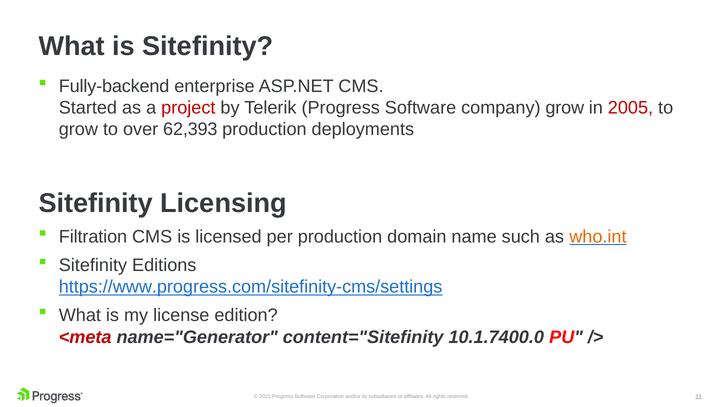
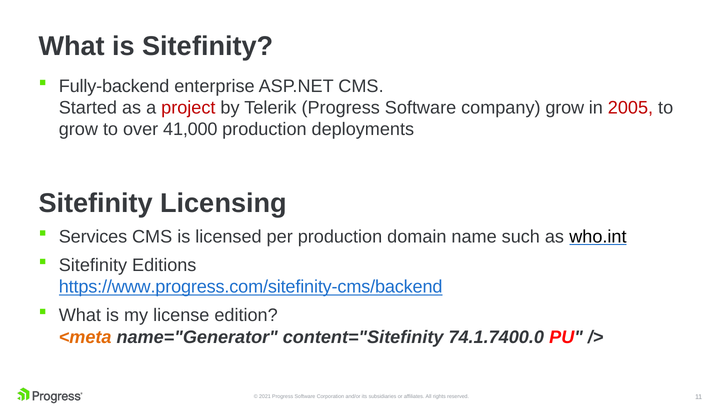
62,393: 62,393 -> 41,000 (190, 129)
Filtration: Filtration -> Services (93, 237)
who.int colour: orange -> black (598, 237)
https://www.progress.com/sitefinity-cms/settings: https://www.progress.com/sitefinity-cms/settings -> https://www.progress.com/sitefinity-cms/backend (251, 287)
<meta colour: red -> orange (85, 337)
10.1.7400.0: 10.1.7400.0 -> 74.1.7400.0 (496, 337)
